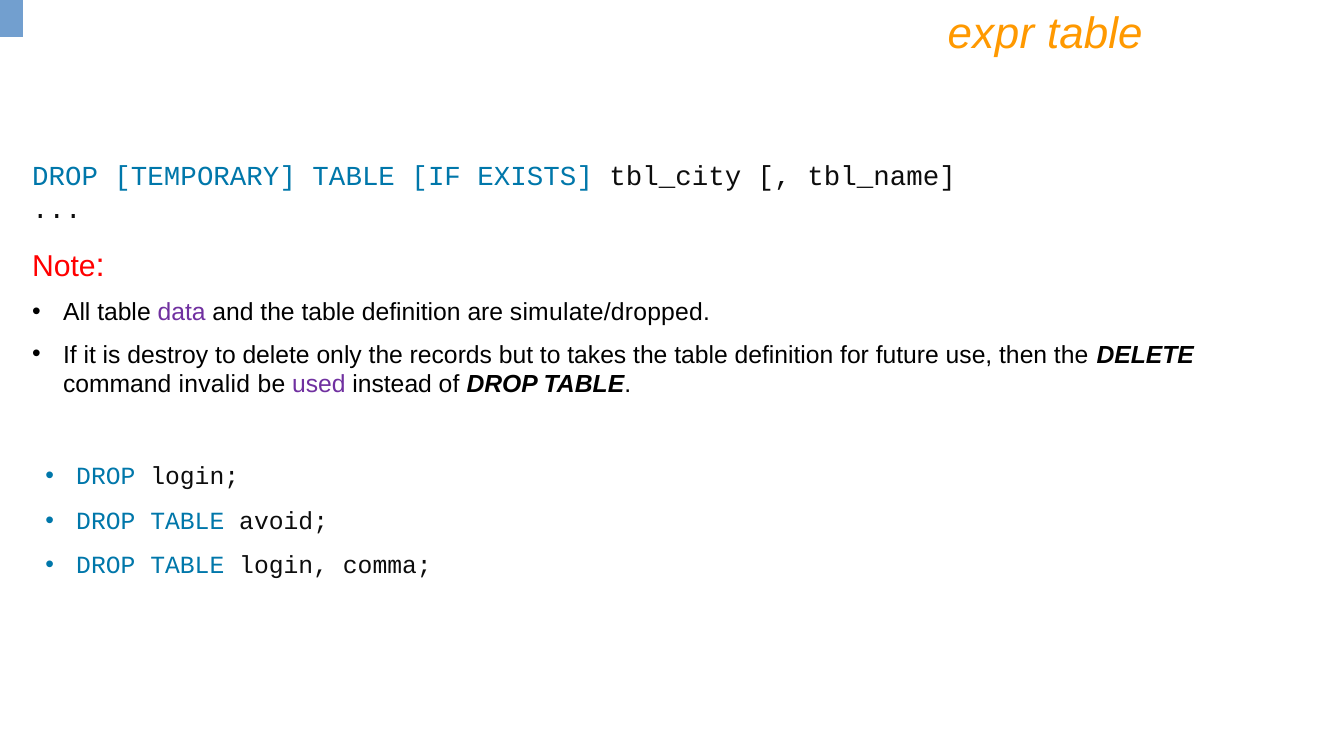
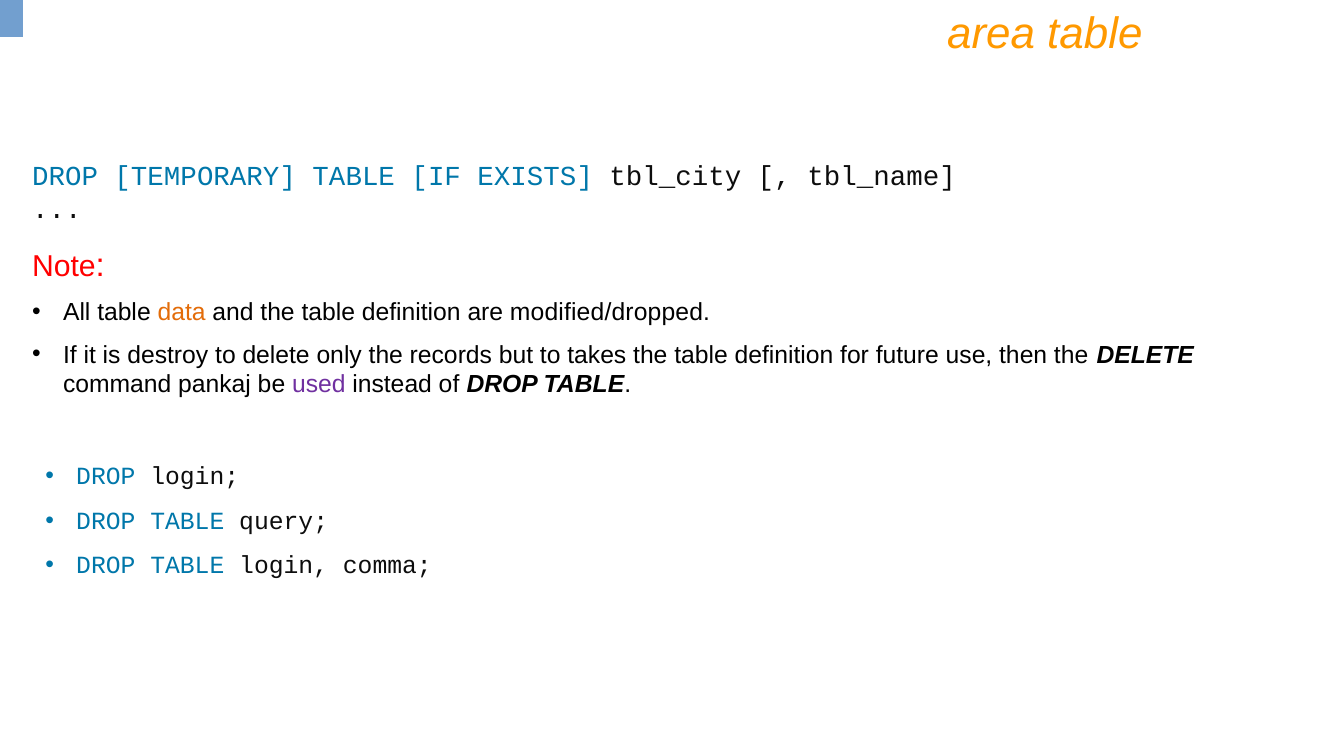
expr: expr -> area (991, 34)
data colour: purple -> orange (182, 312)
simulate/dropped: simulate/dropped -> modified/dropped (610, 312)
invalid: invalid -> pankaj (215, 385)
avoid: avoid -> query (284, 521)
